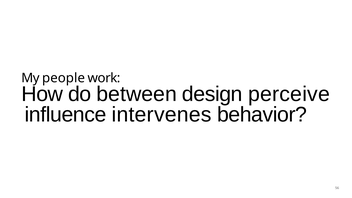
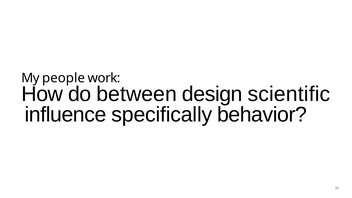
perceive: perceive -> scientific (289, 94)
intervenes: intervenes -> specifically (162, 115)
